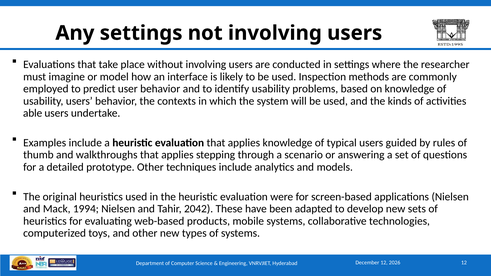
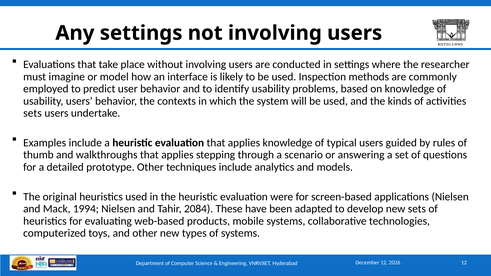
able: able -> sets (33, 113)
2042: 2042 -> 2084 (199, 209)
